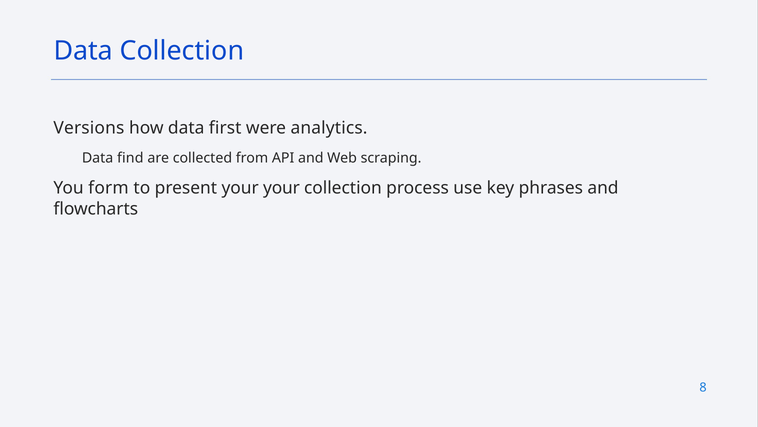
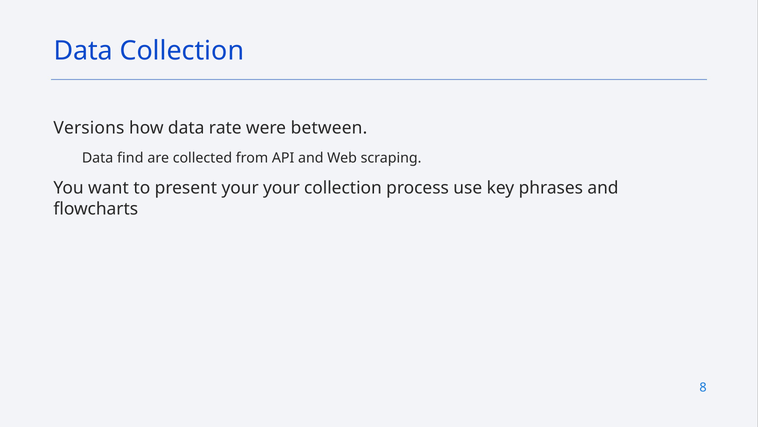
first: first -> rate (225, 128)
analytics: analytics -> between (329, 128)
form: form -> want (108, 188)
